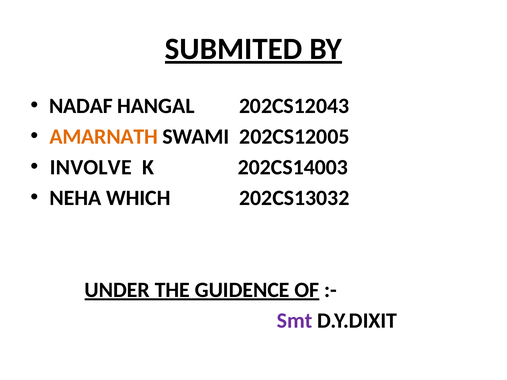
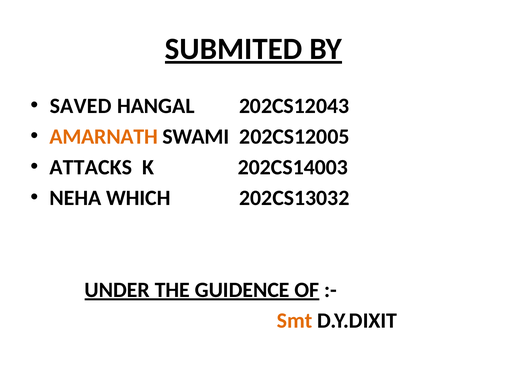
NADAF: NADAF -> SAVED (81, 106)
INVOLVE: INVOLVE -> ATTACKS (91, 167)
Smt colour: purple -> orange (295, 321)
